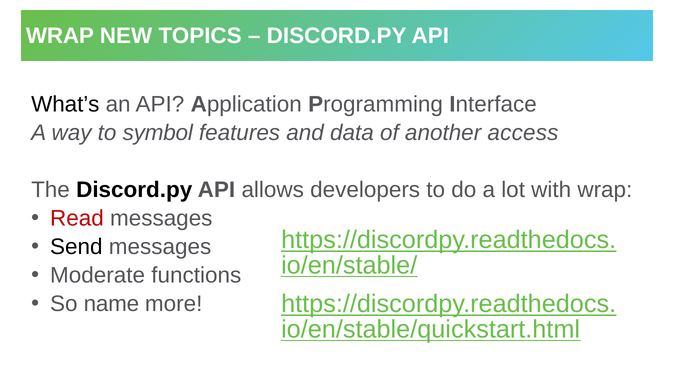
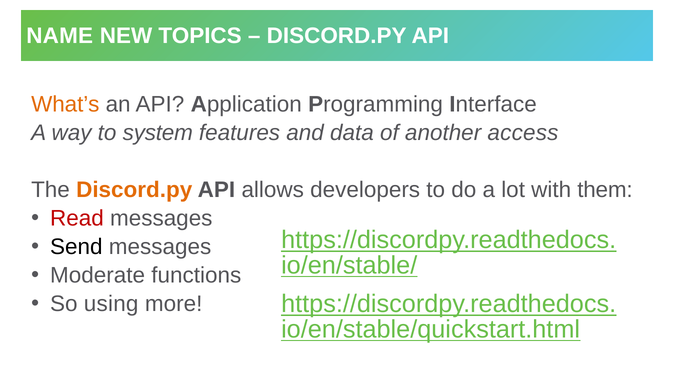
WRAP: WRAP -> NAME (60, 36)
What’s colour: black -> orange (65, 104)
symbol: symbol -> system (158, 133)
Discord.py colour: black -> orange (134, 190)
with wrap: wrap -> them (605, 190)
name: name -> using (111, 304)
